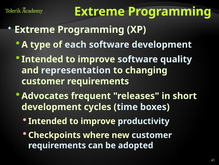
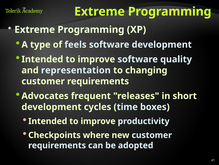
each: each -> feels (76, 44)
